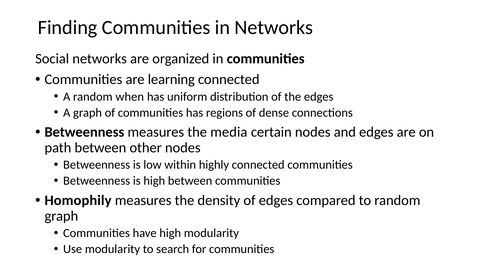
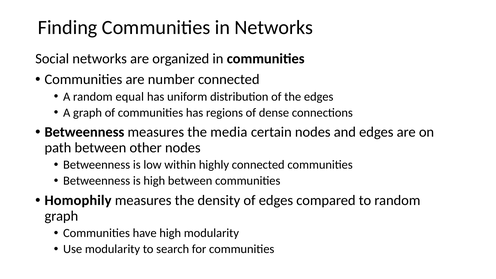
learning: learning -> number (171, 80)
when: when -> equal (130, 97)
